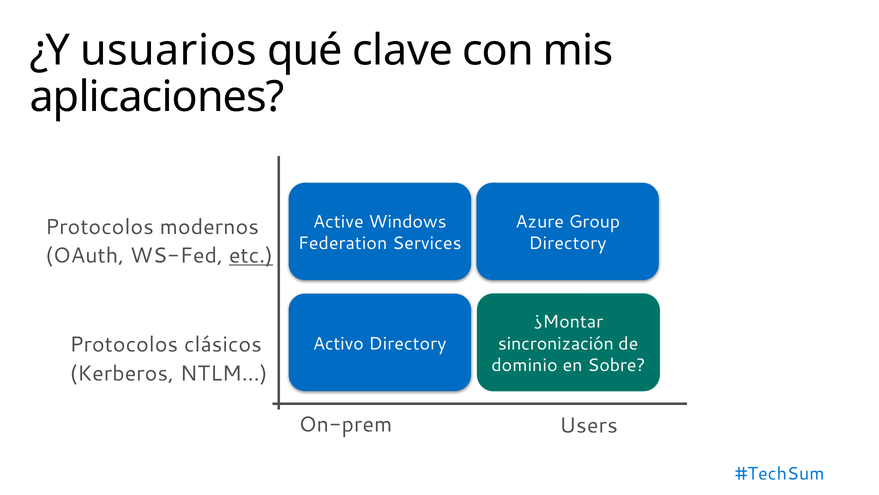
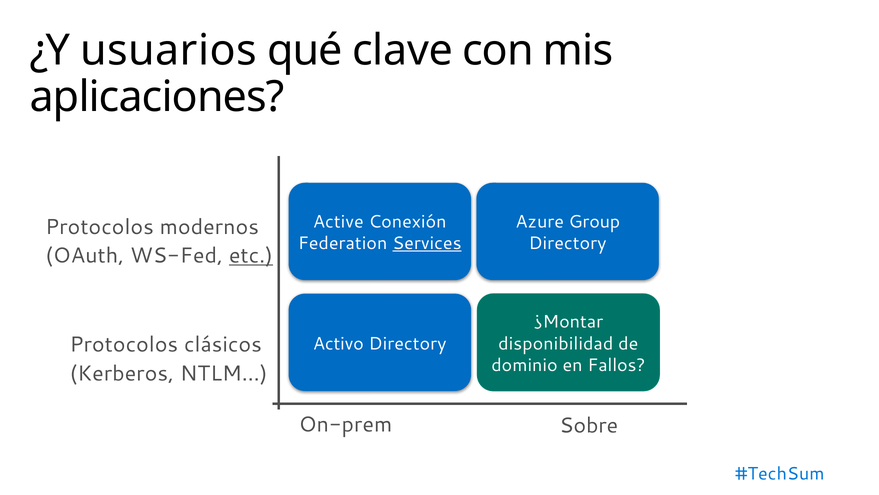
Windows: Windows -> Conexión (408, 222)
Services underline: none -> present (427, 243)
sincronización: sincronización -> disponibilidad (556, 343)
Sobre: Sobre -> Fallos (616, 365)
Users: Users -> Sobre (589, 425)
